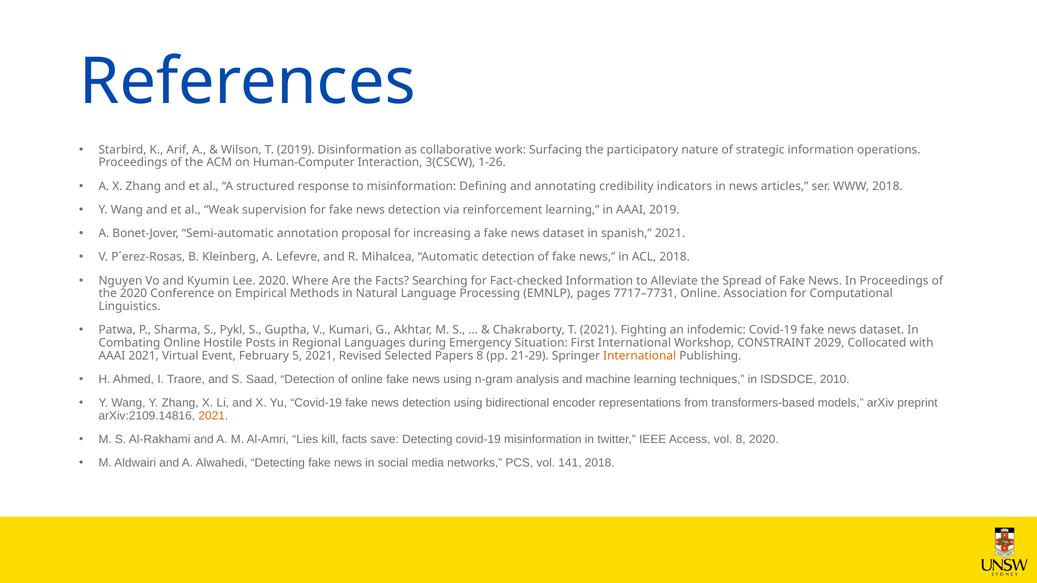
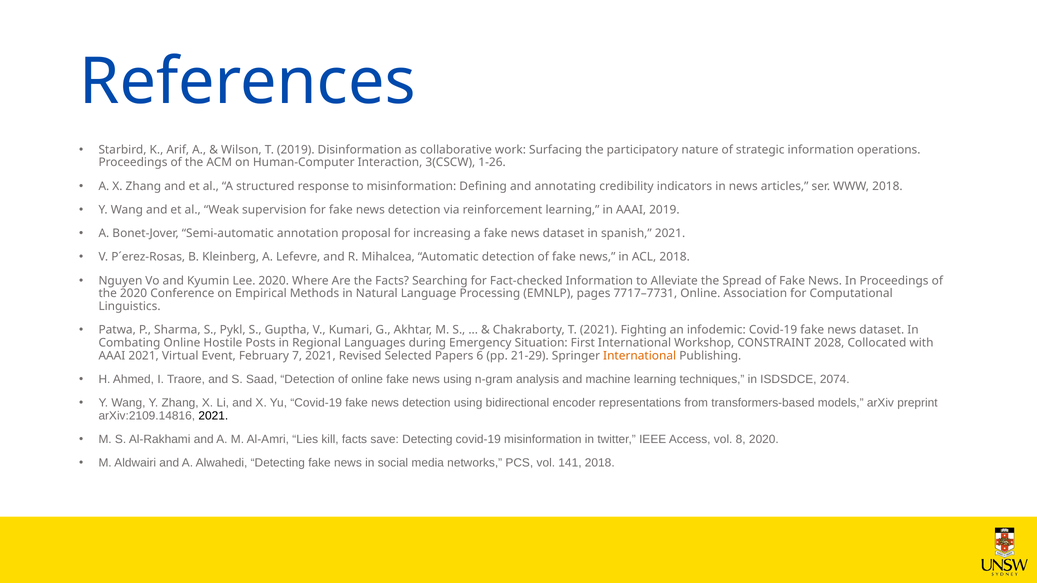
2029: 2029 -> 2028 (829, 343)
5: 5 -> 7 (297, 356)
Papers 8: 8 -> 6 (480, 356)
2010: 2010 -> 2074 (835, 379)
2021 colour: orange -> black (213, 416)
